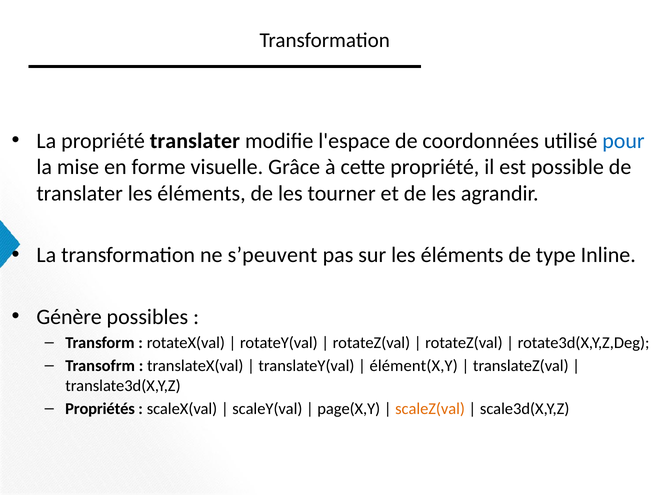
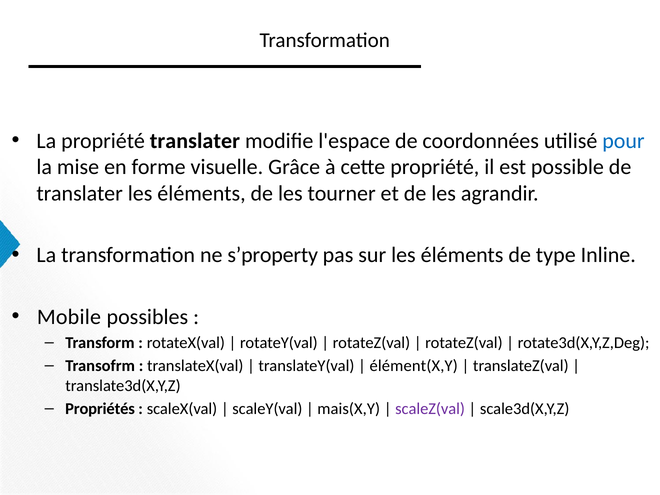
s’peuvent: s’peuvent -> s’property (273, 255)
Génère: Génère -> Mobile (69, 317)
page(X,Y: page(X,Y -> mais(X,Y (349, 409)
scaleZ(val colour: orange -> purple (430, 409)
